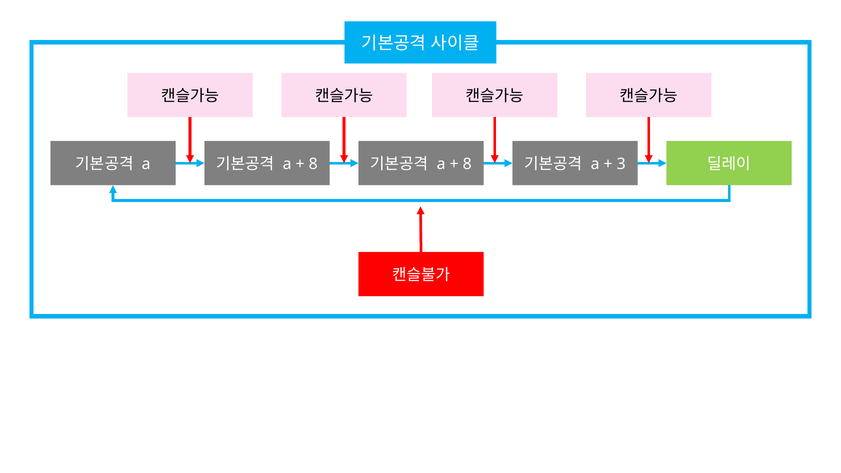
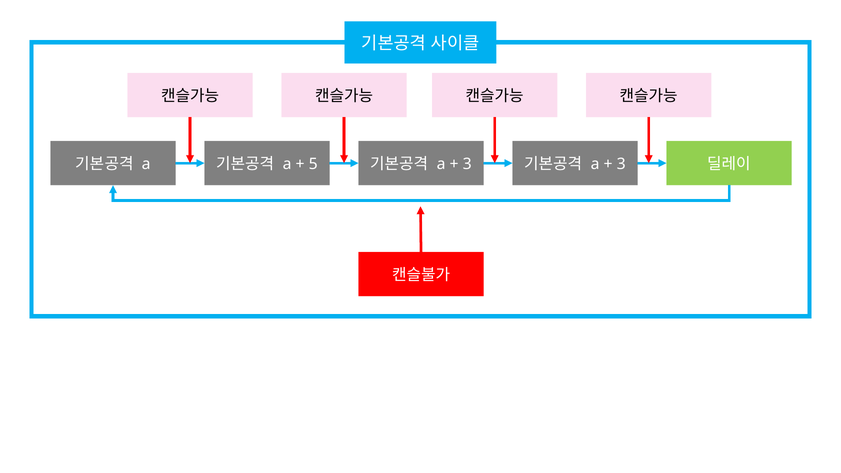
8: 8 -> 5 (313, 164)
8: 8 -> 3 (467, 164)
